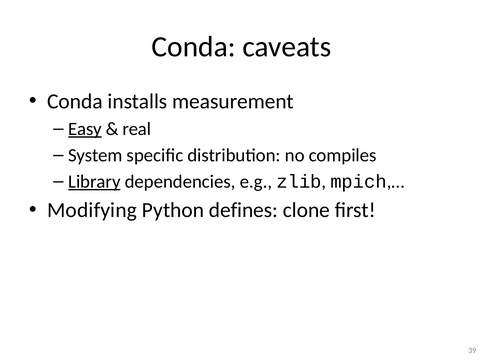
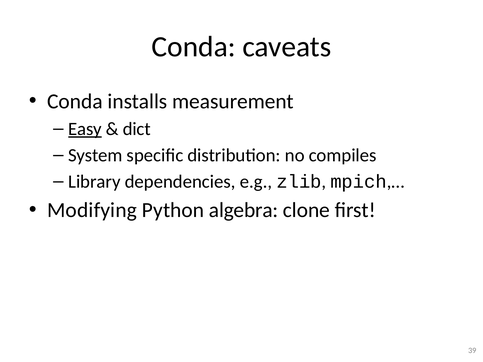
real: real -> dict (137, 129)
Library underline: present -> none (94, 182)
defines: defines -> algebra (244, 210)
